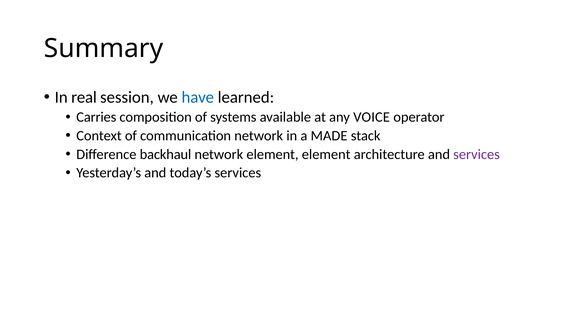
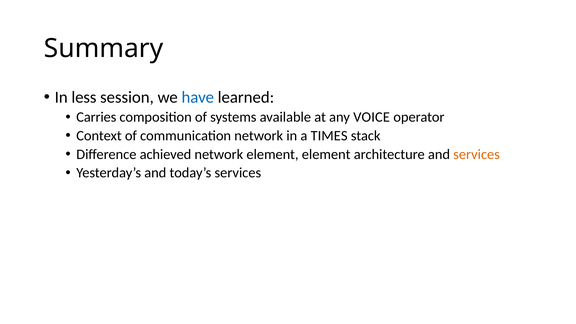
real: real -> less (84, 97)
MADE: MADE -> TIMES (329, 136)
backhaul: backhaul -> achieved (165, 154)
services colour: purple -> orange (477, 154)
